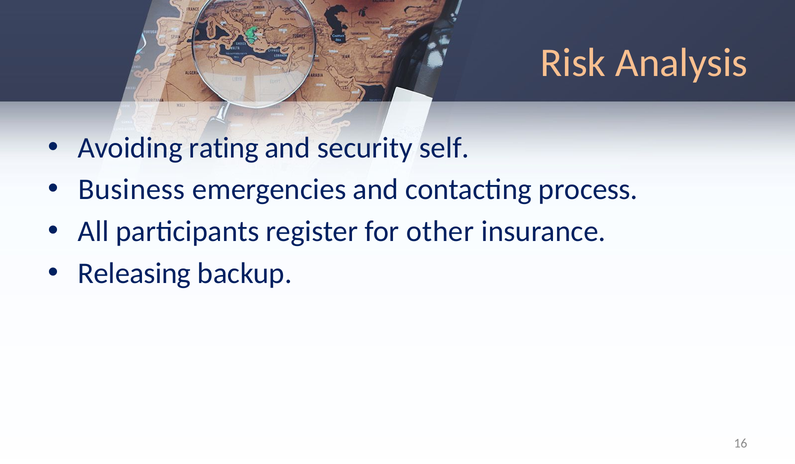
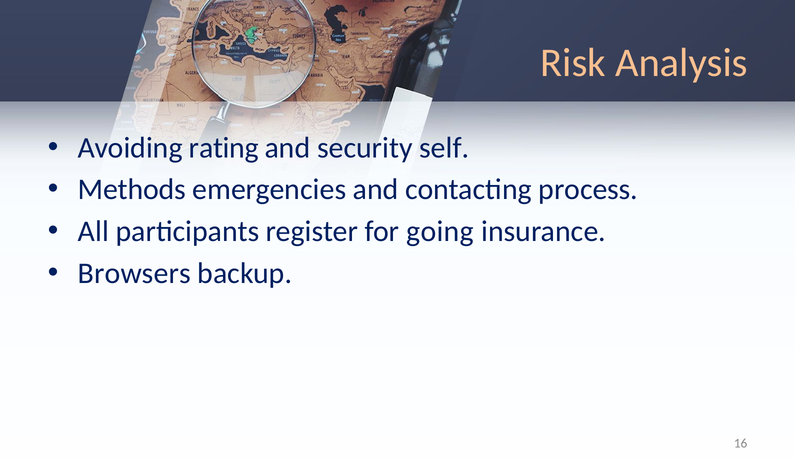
Business: Business -> Methods (132, 189)
other: other -> going (440, 231)
Releasing: Releasing -> Browsers (134, 273)
